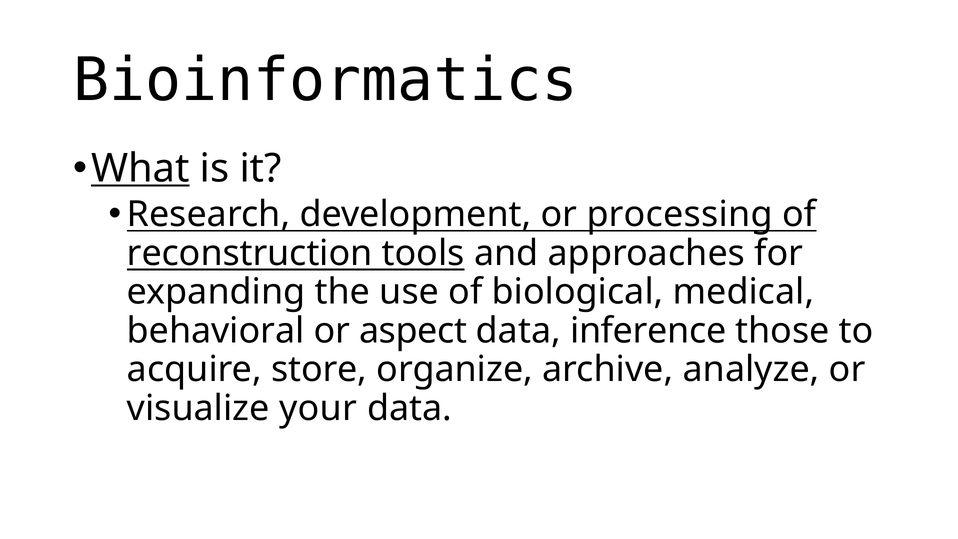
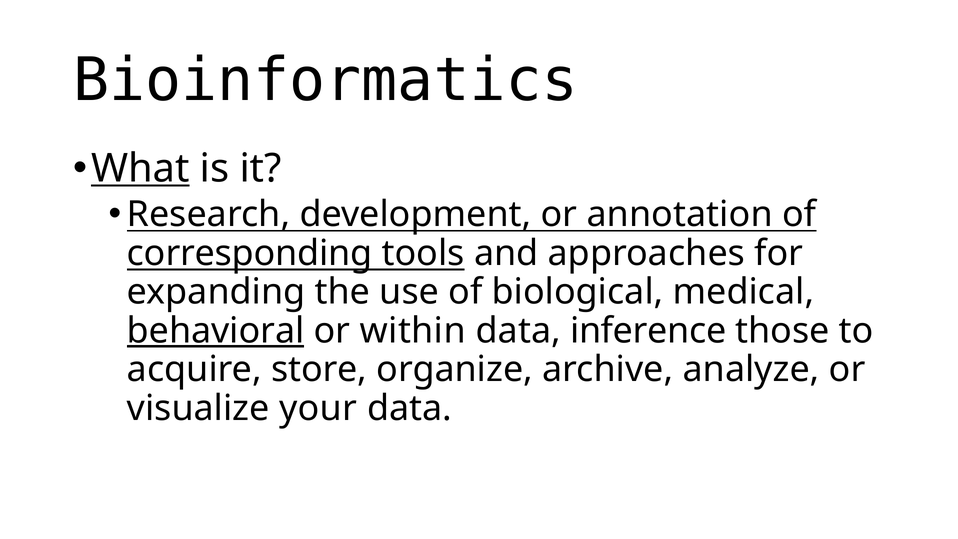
processing: processing -> annotation (680, 214)
reconstruction: reconstruction -> corresponding (250, 253)
behavioral underline: none -> present (216, 331)
aspect: aspect -> within (413, 331)
